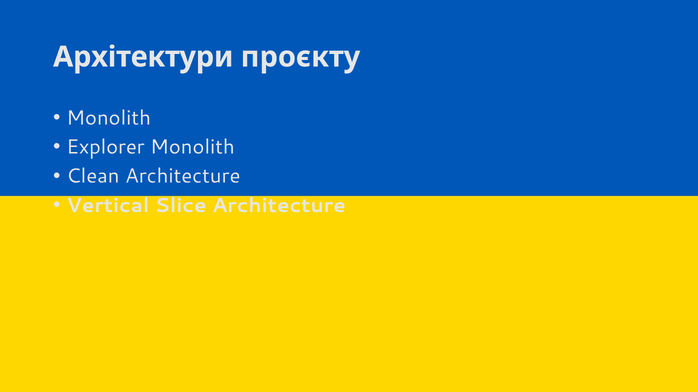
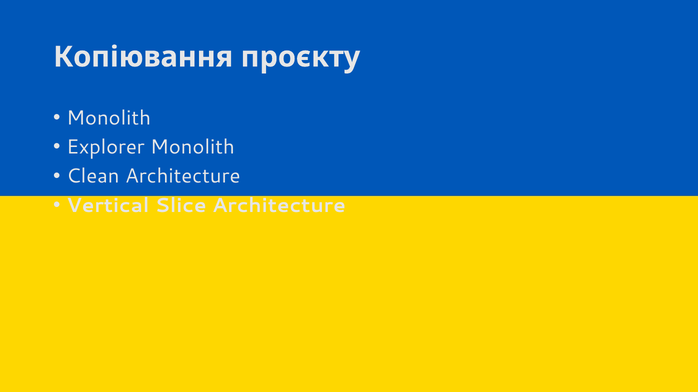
Архітектури: Архітектури -> Копіювання (143, 57)
